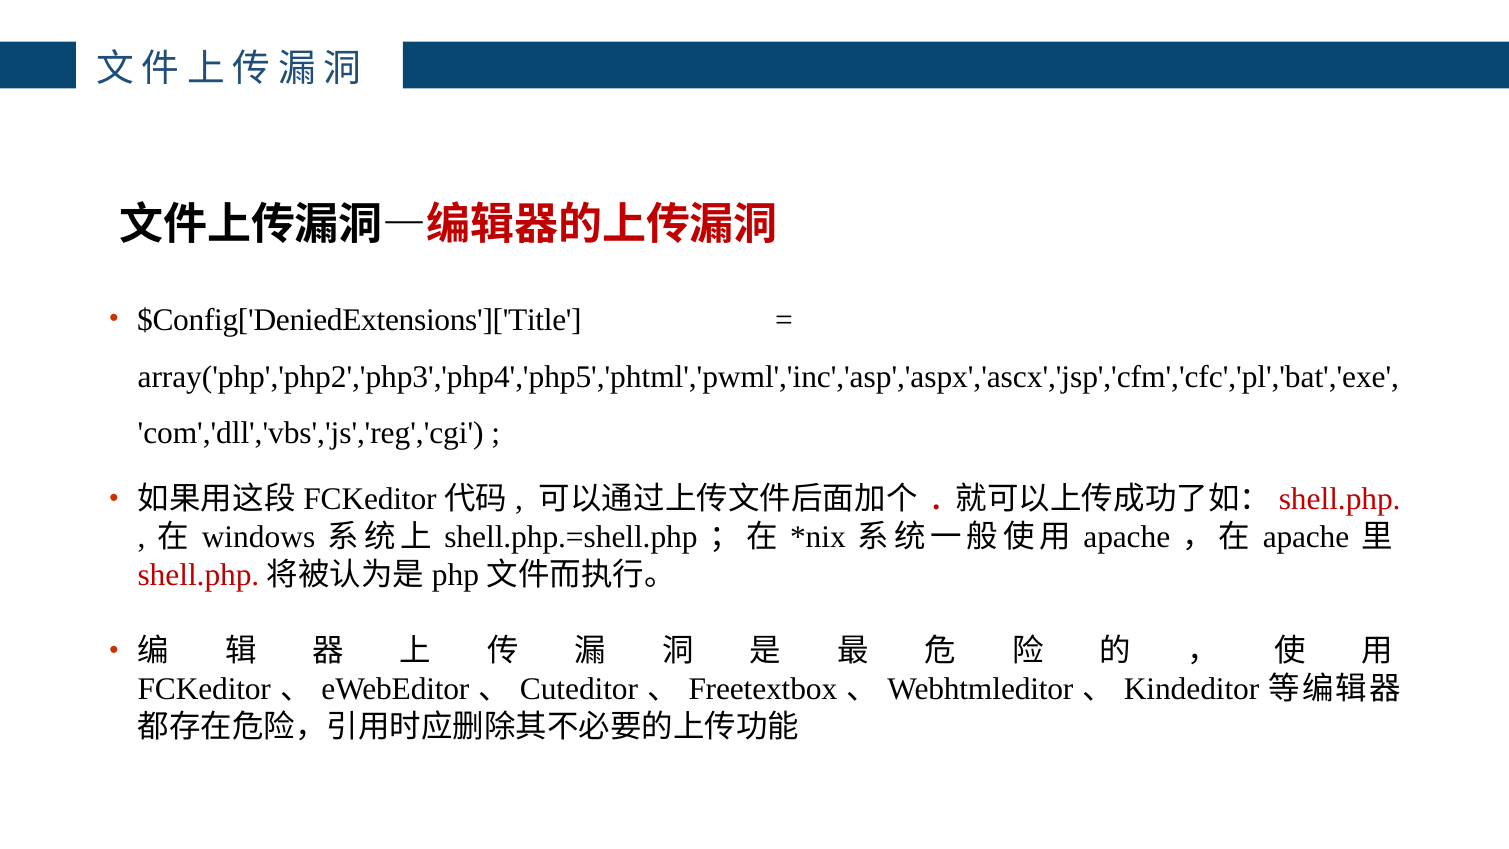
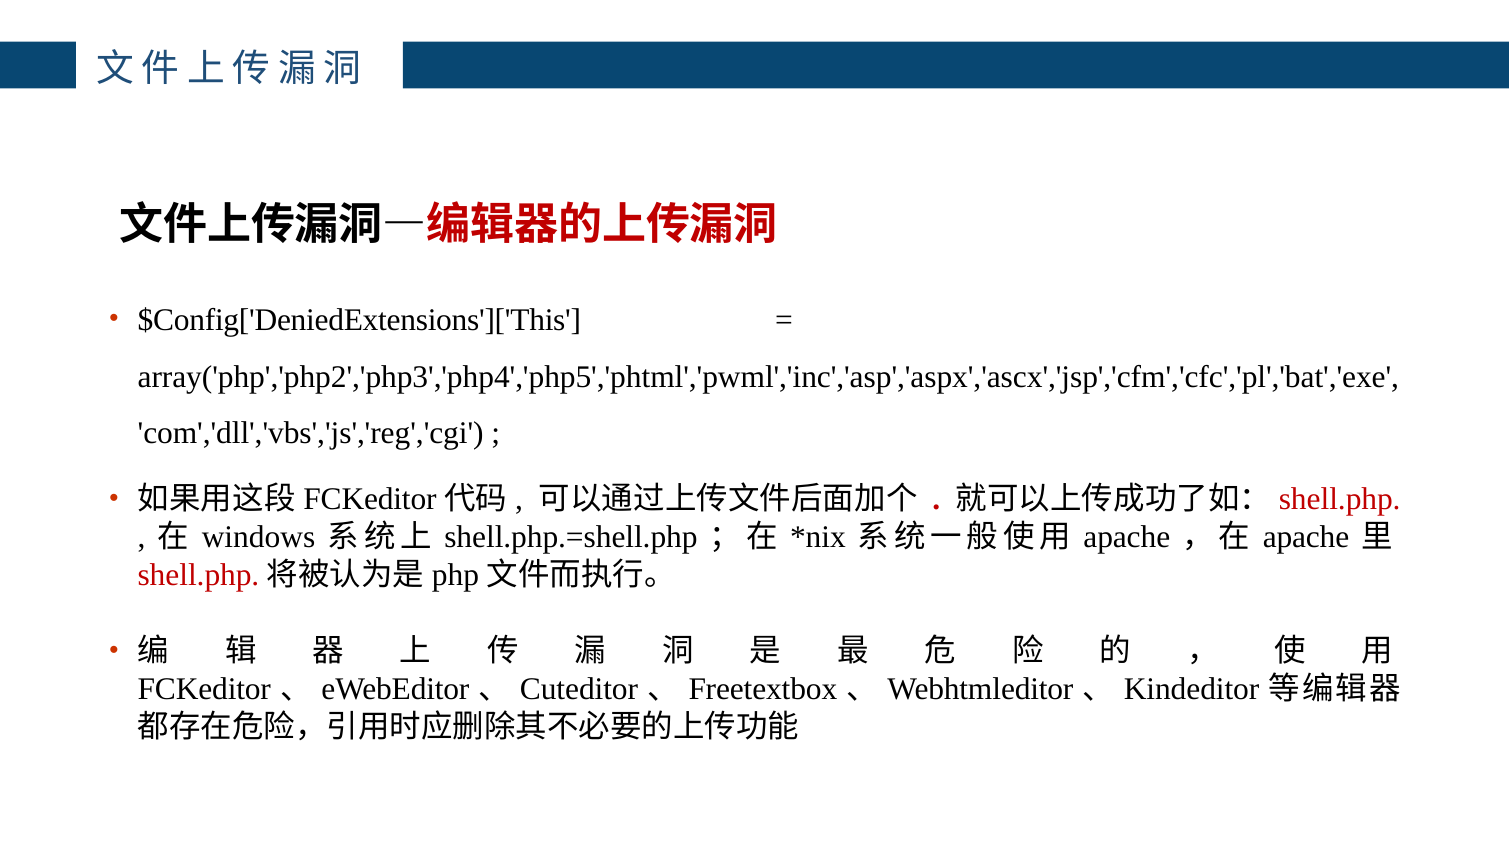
$Config['DeniedExtensions']['Title: $Config['DeniedExtensions']['Title -> $Config['DeniedExtensions']['This (359, 320)
